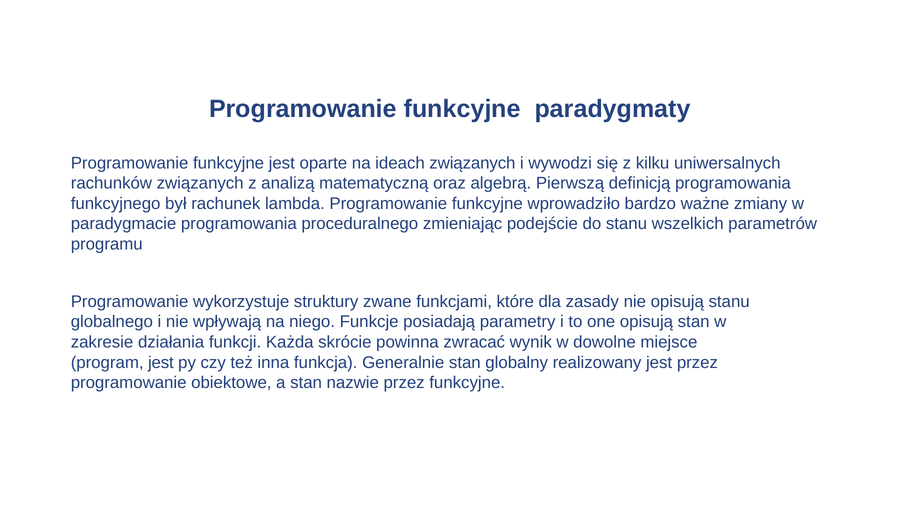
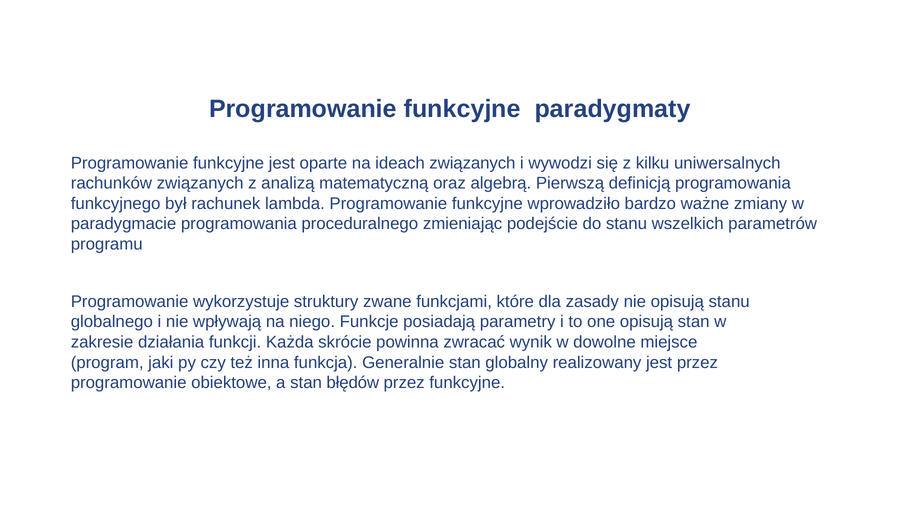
program jest: jest -> jaki (161, 362)
nazwie: nazwie -> błędów (353, 383)
